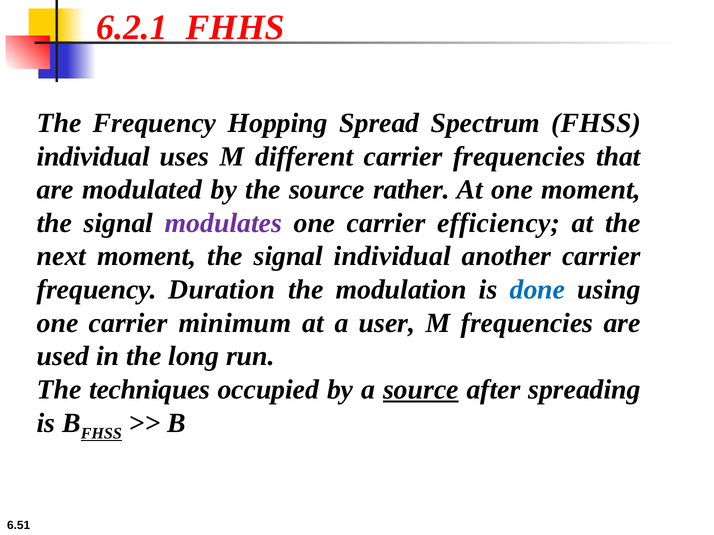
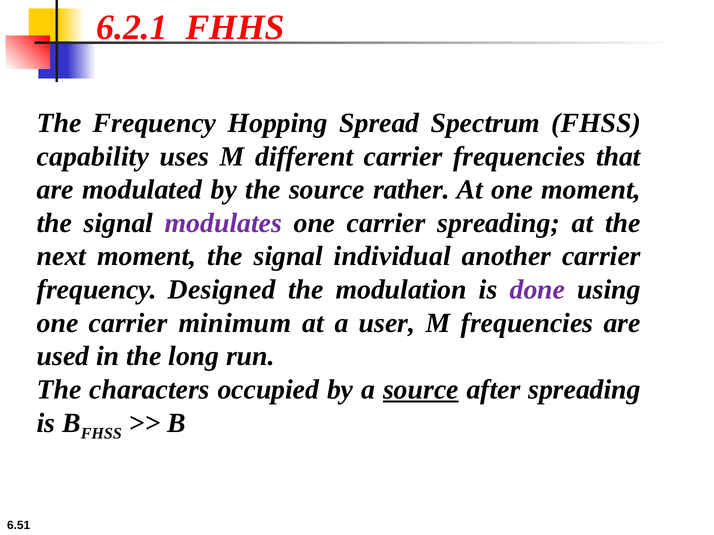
individual: individual -> capability (93, 157)
carrier efficiency: efficiency -> spreading (499, 223)
Duration: Duration -> Designed (222, 290)
done colour: blue -> purple (537, 290)
techniques: techniques -> characters (150, 390)
FHSS underline: present -> none (101, 434)
